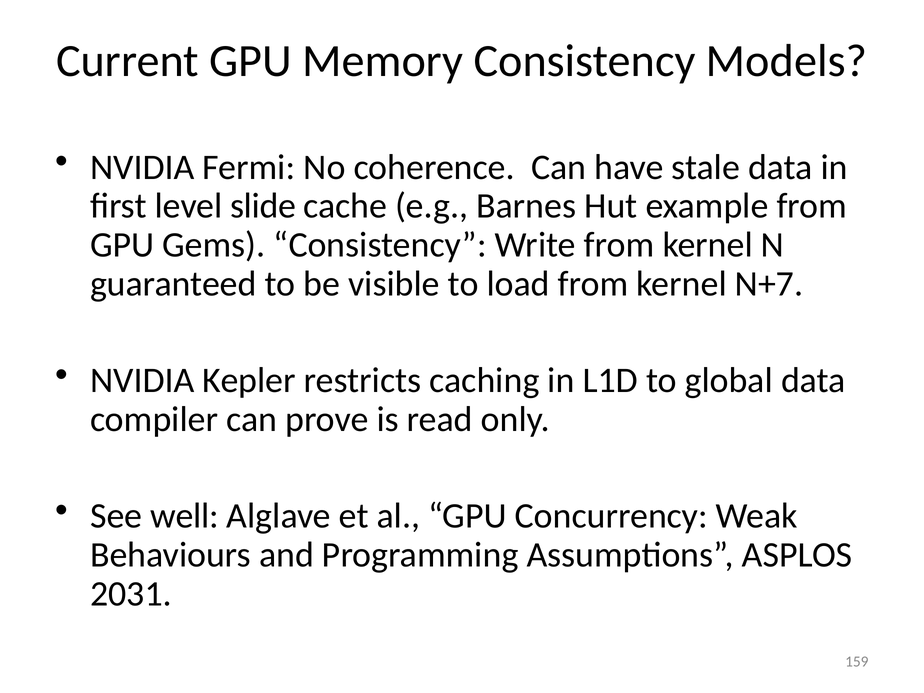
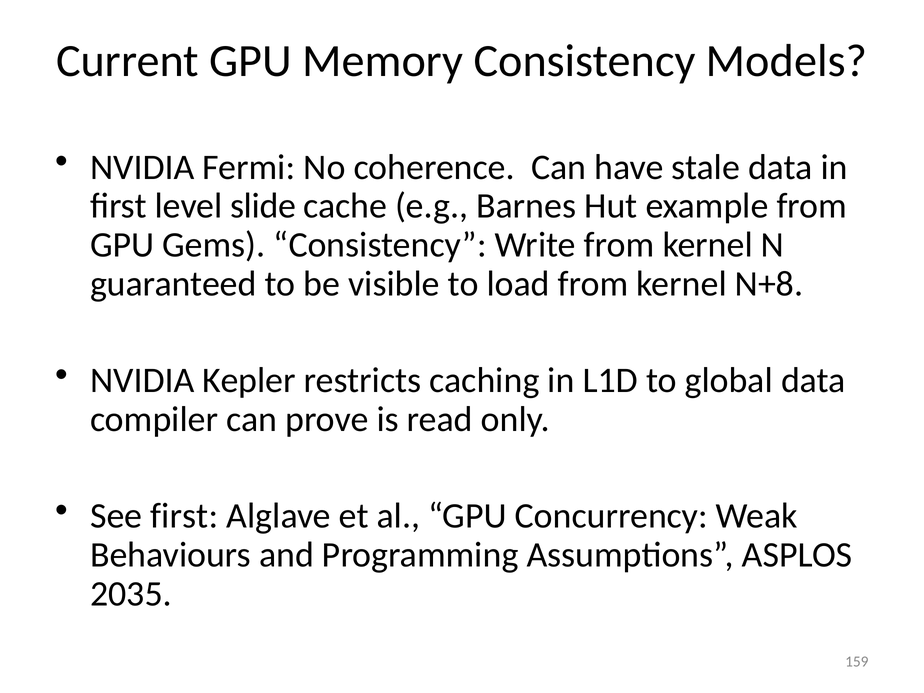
N+7: N+7 -> N+8 (769, 284)
See well: well -> first (184, 516)
2031: 2031 -> 2035 (131, 594)
